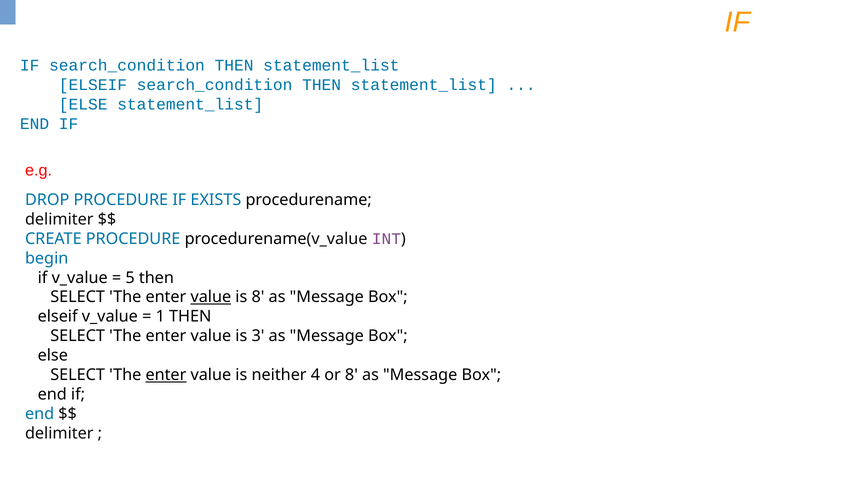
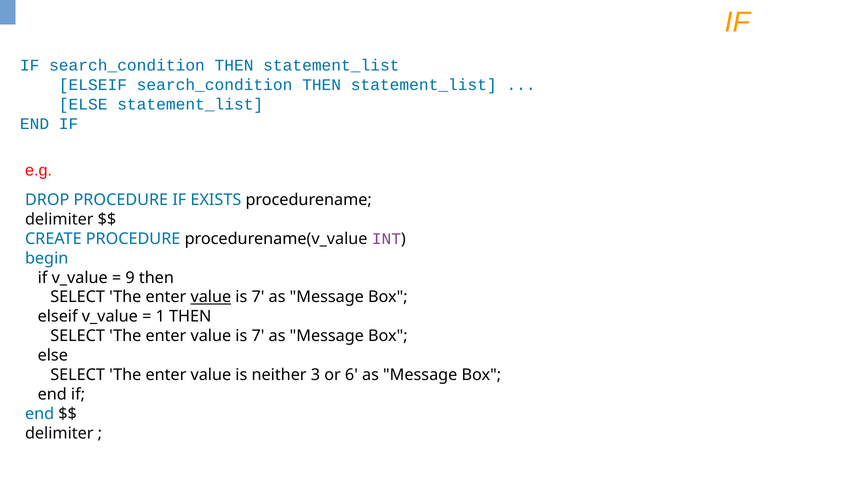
5: 5 -> 9 (130, 278)
8: 8 -> 7 (258, 297)
3: 3 -> 7 (258, 336)
enter underline: present -> none (166, 375)
4: 4 -> 3 (315, 375)
or 8: 8 -> 6 (351, 375)
